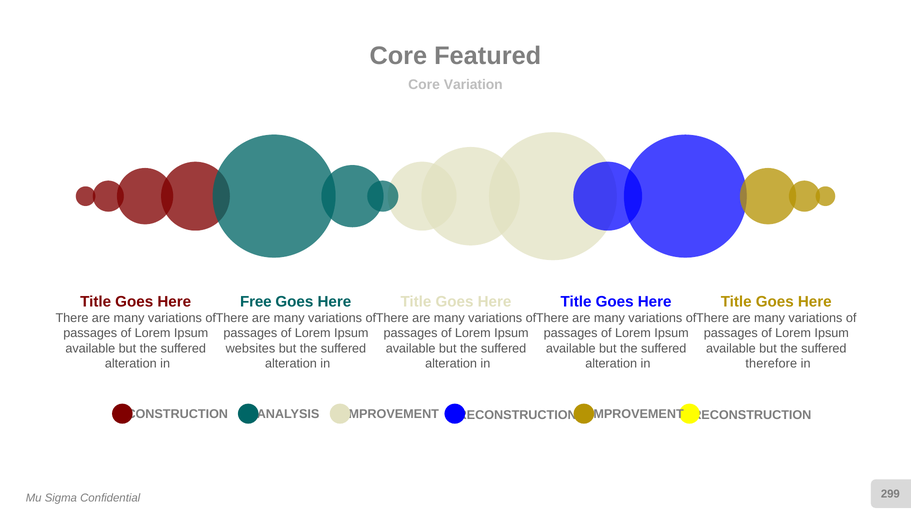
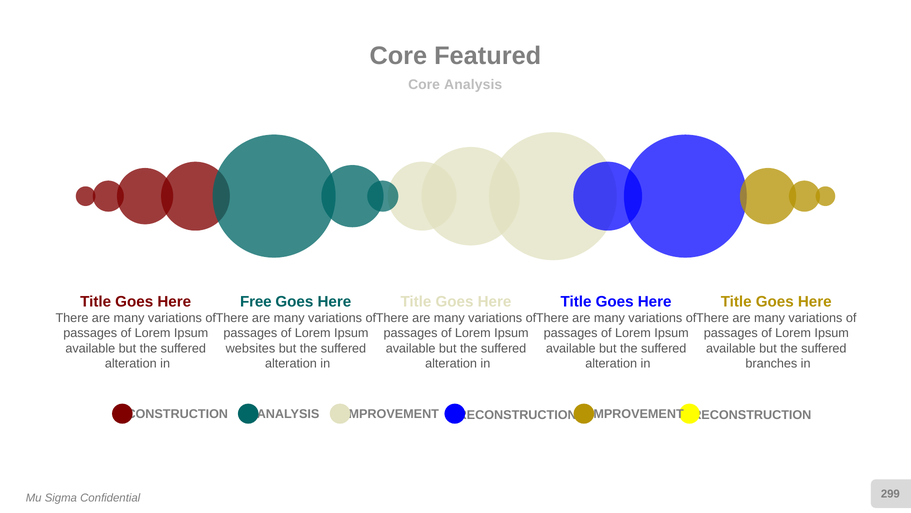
Core Variation: Variation -> Analysis (473, 85)
therefore: therefore -> branches (771, 363)
